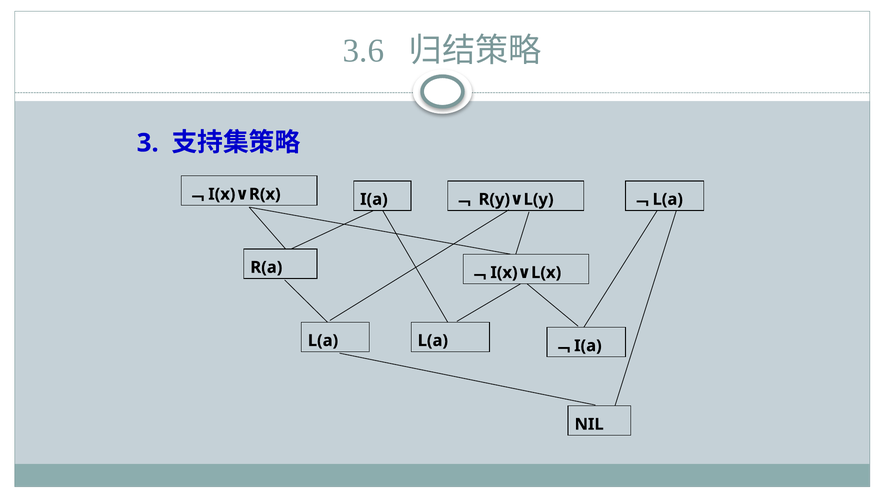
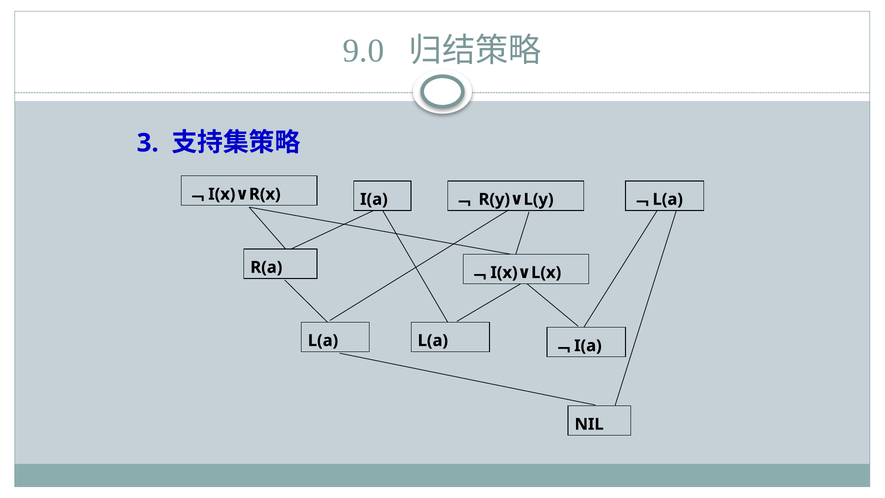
3.6: 3.6 -> 9.0 (364, 51)
